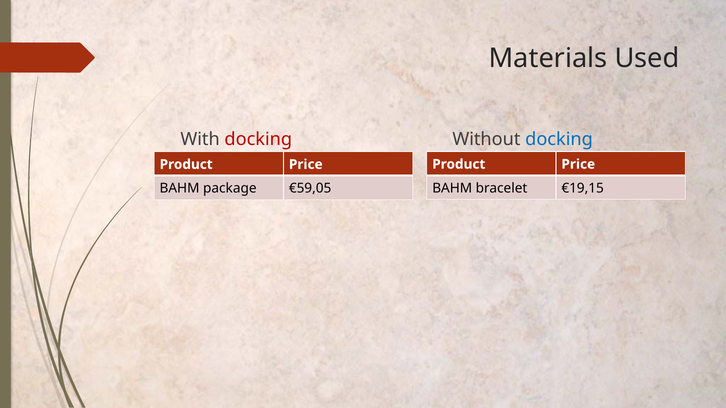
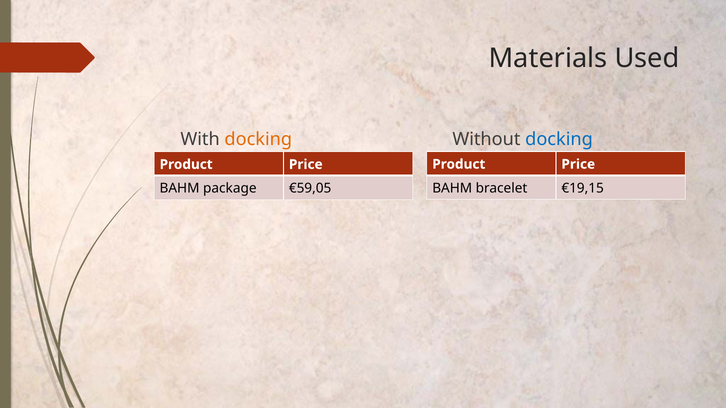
docking colour: red -> orange (258, 139)
